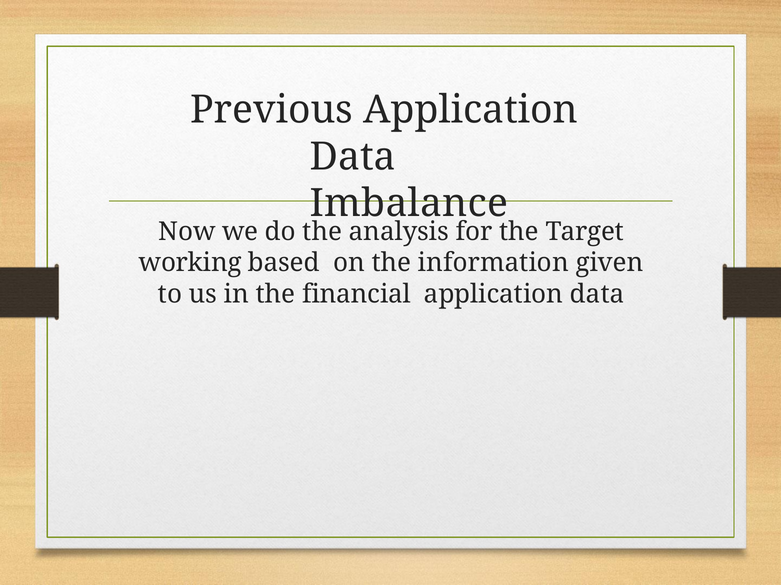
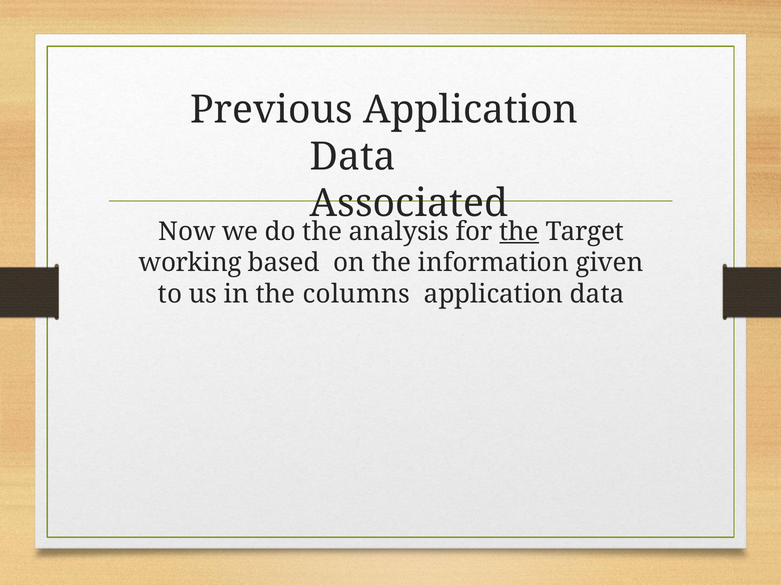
Imbalance: Imbalance -> Associated (409, 204)
the underline: none -> present (519, 232)
financial: financial -> columns (356, 294)
